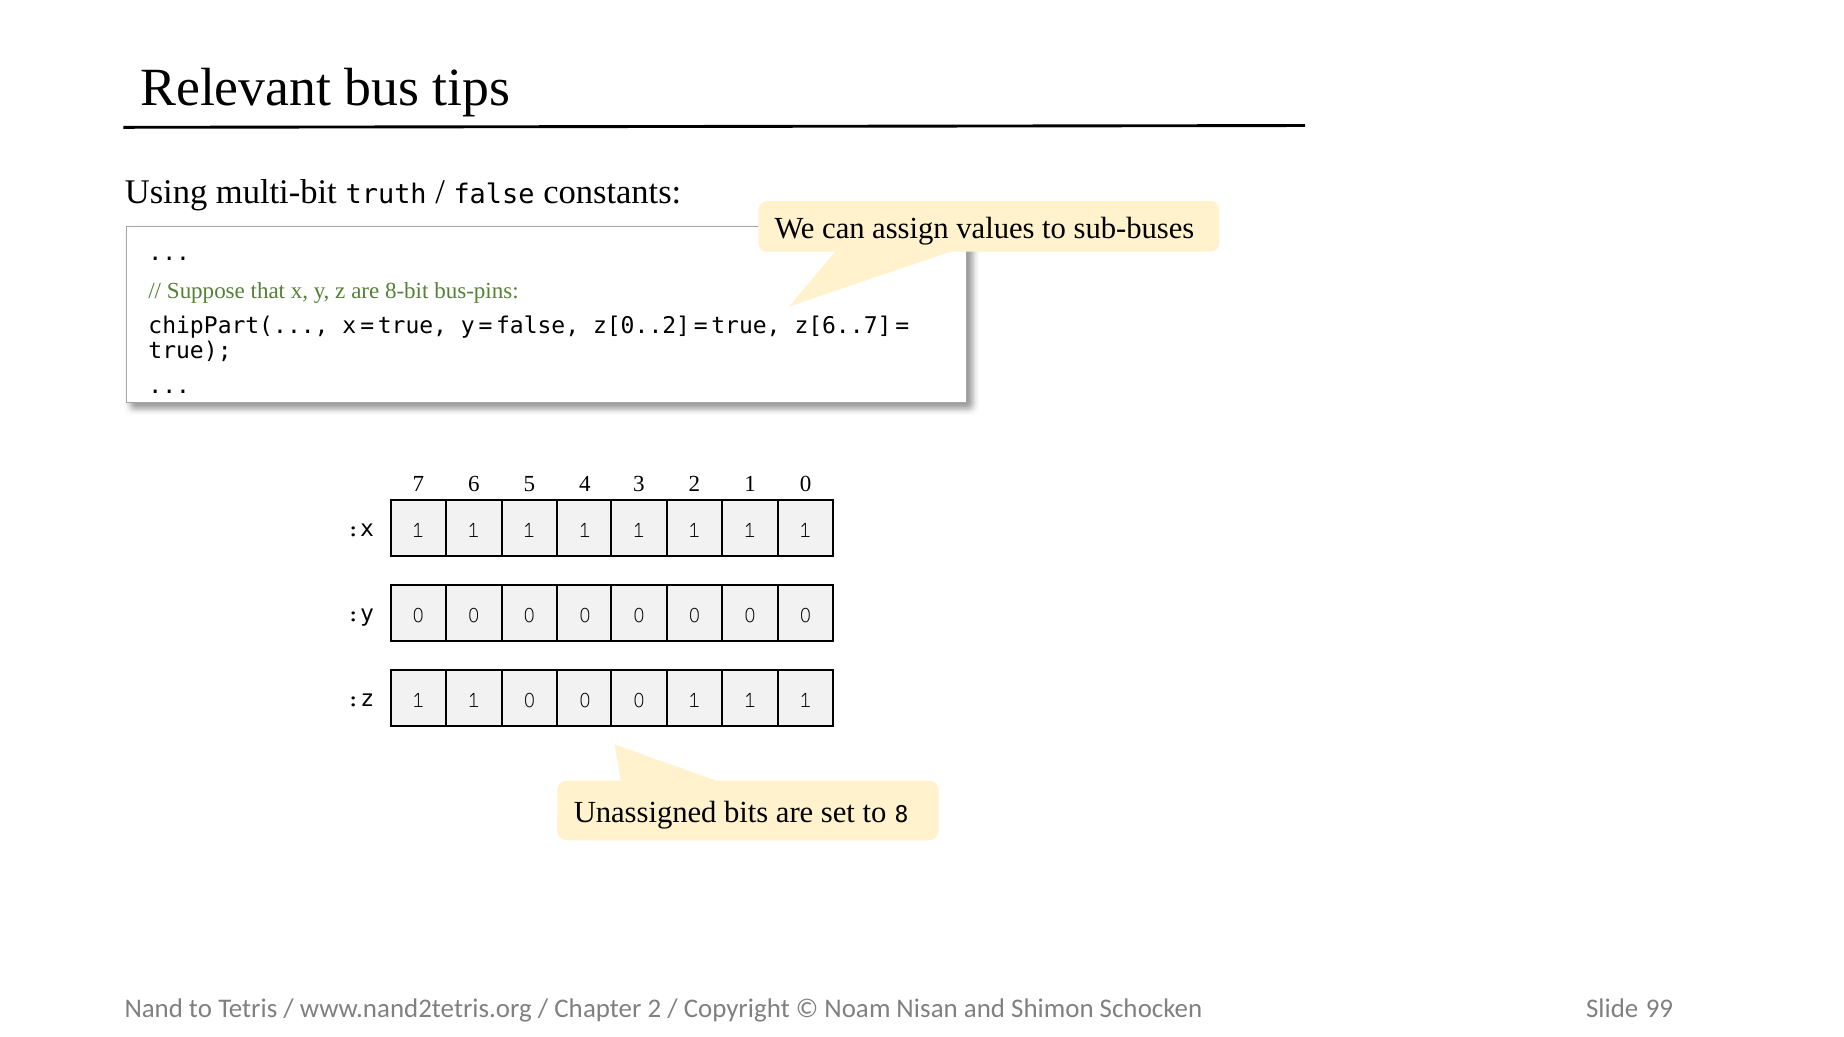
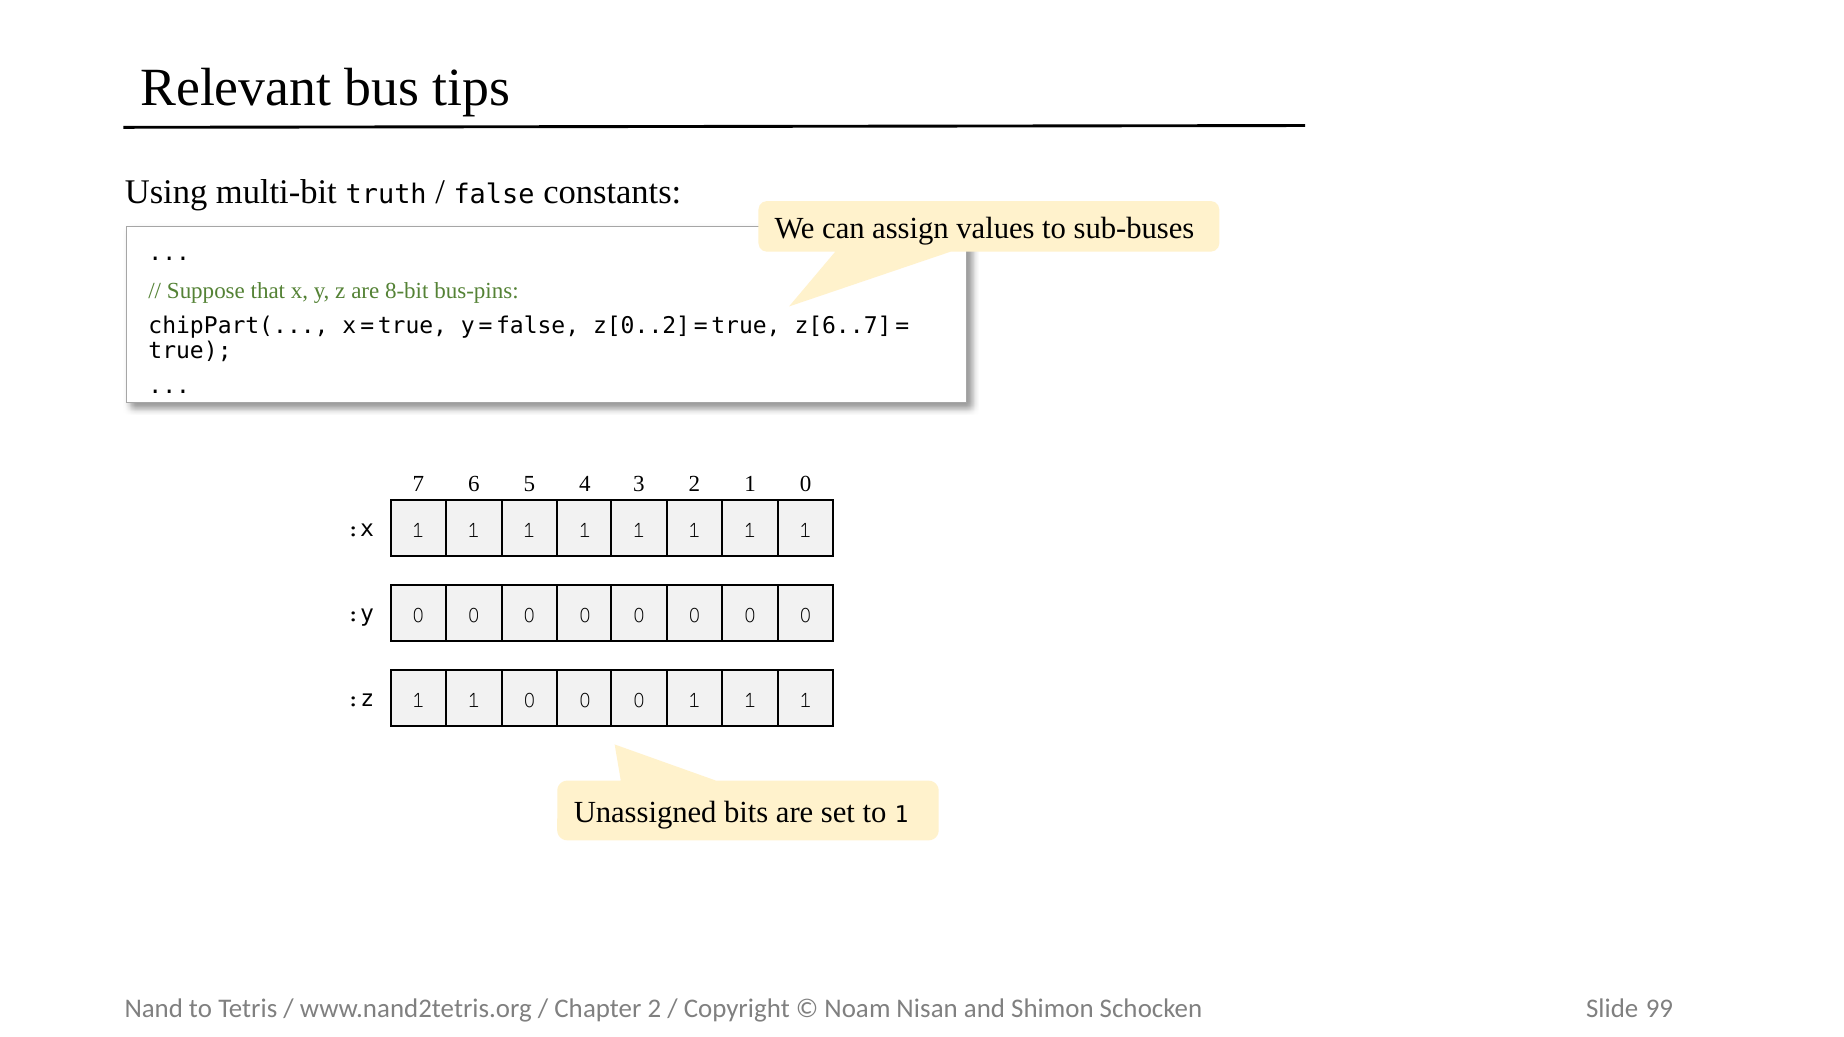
to 8: 8 -> 1 (902, 815)
